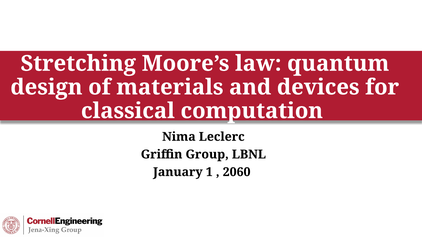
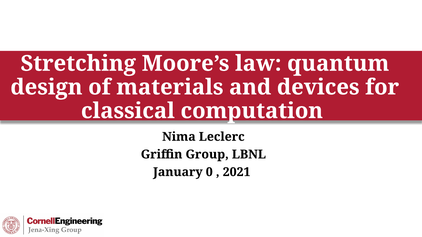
1: 1 -> 0 (209, 172)
2060: 2060 -> 2021 (237, 172)
